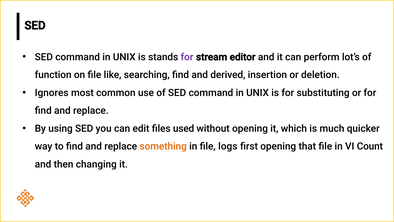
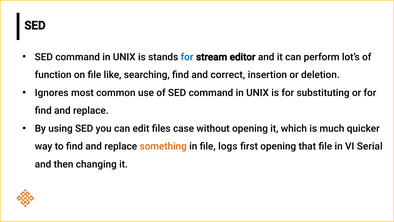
for colour: purple -> blue (187, 57)
derived: derived -> correct (228, 75)
used: used -> case (184, 128)
Count: Count -> Serial (370, 146)
